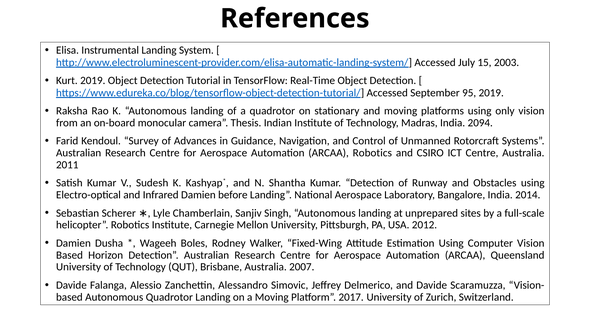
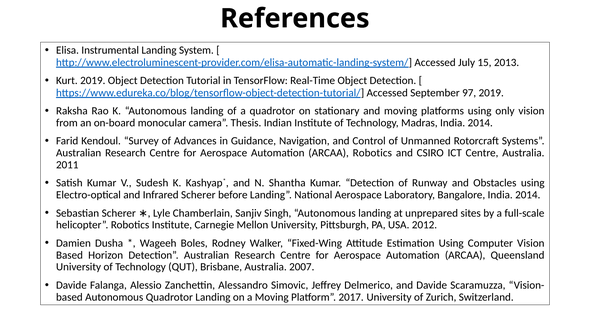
2003: 2003 -> 2013 (507, 62)
95: 95 -> 97 (469, 93)
Madras India 2094: 2094 -> 2014 (480, 123)
Infrared Damien: Damien -> Scherer (198, 195)
